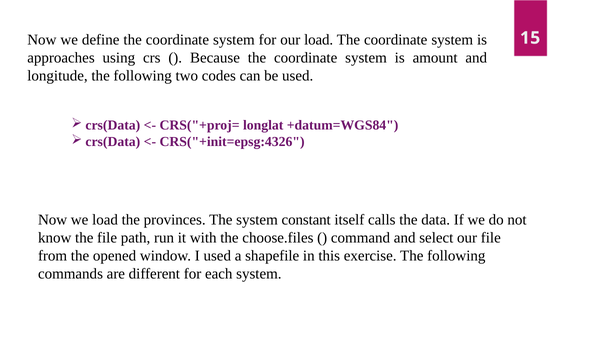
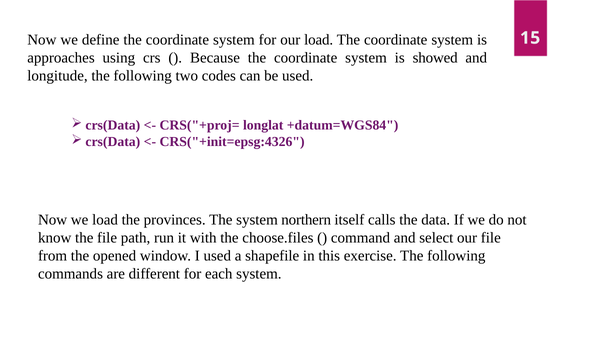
amount: amount -> showed (435, 58)
constant: constant -> northern (306, 220)
